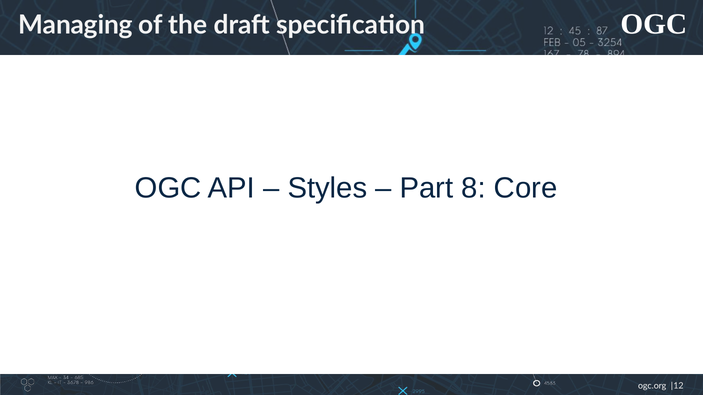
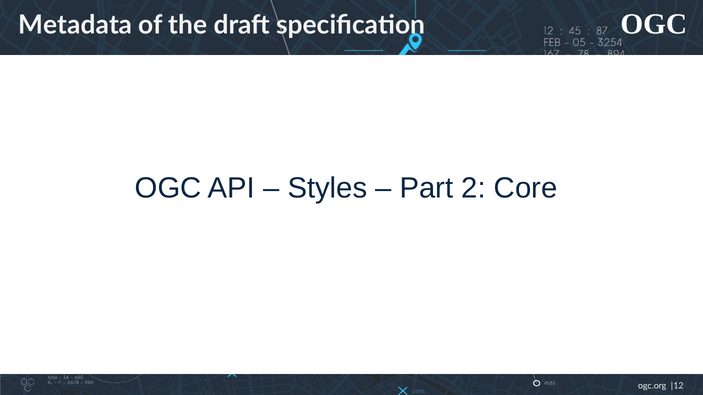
Managing: Managing -> Metadata (75, 25)
8: 8 -> 2 (474, 188)
